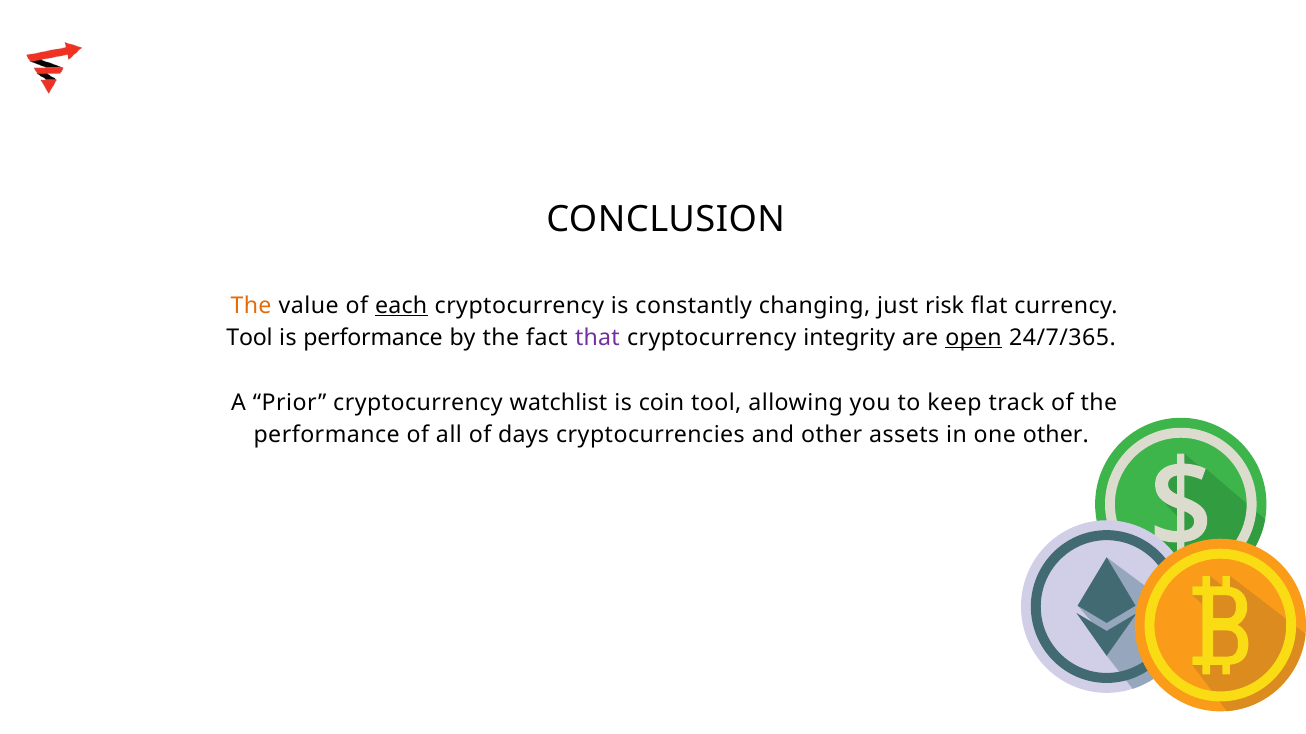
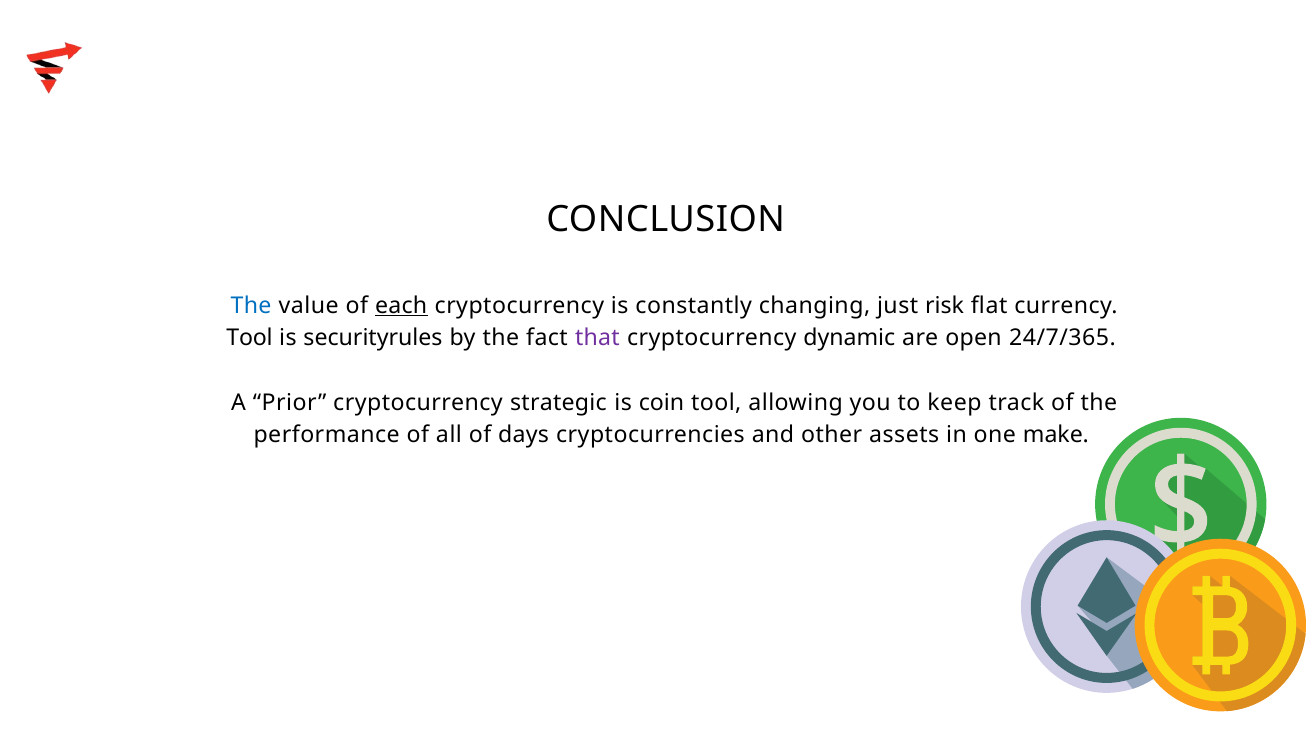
The colour: orange -> blue (251, 306)
is performance: performance -> securityrules (373, 338)
integrity: integrity -> dynamic (849, 338)
open underline: present -> none (974, 338)
watchlist: watchlist -> strategic (558, 403)
one other: other -> make (1056, 435)
